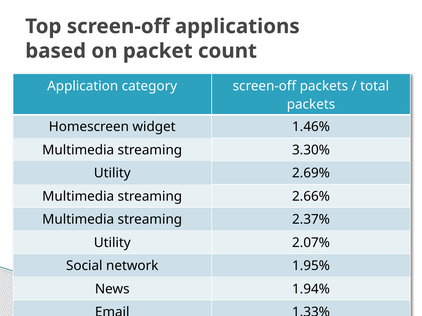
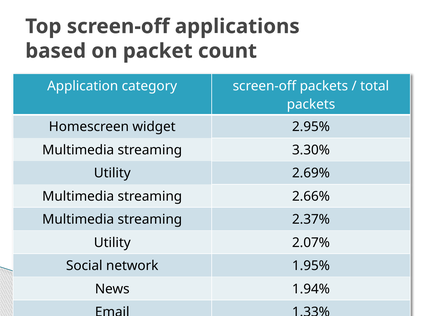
1.46%: 1.46% -> 2.95% (311, 127)
